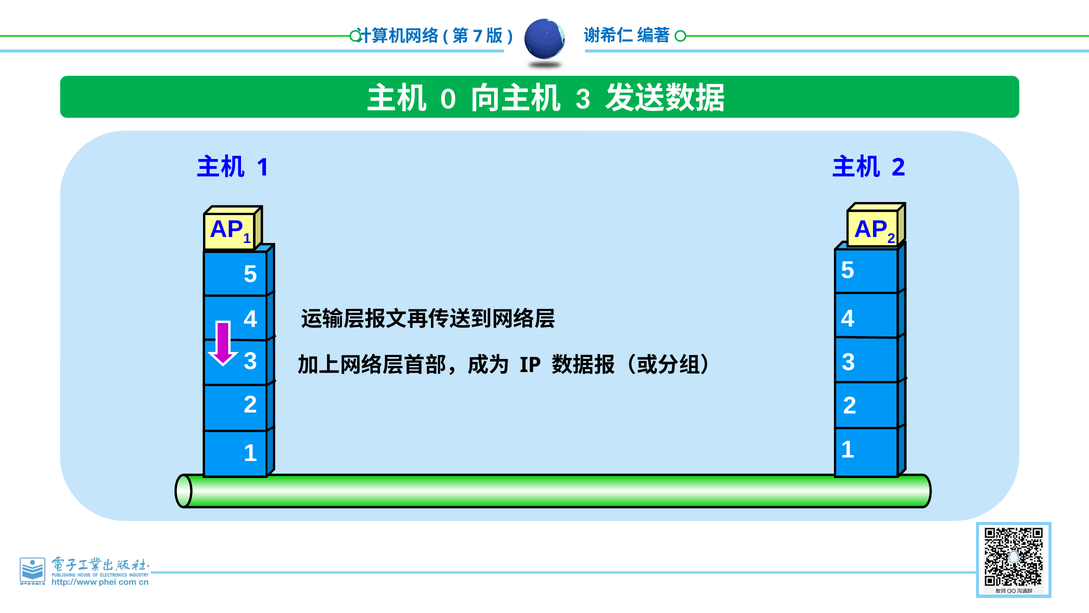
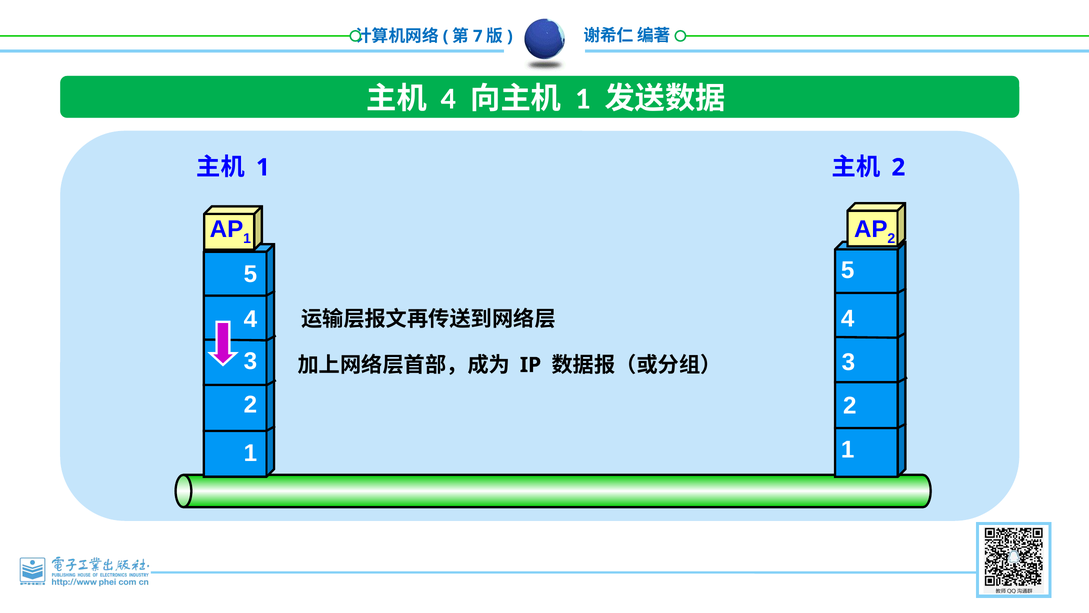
0: 0 -> 4 (449, 99)
3: 3 -> 1 (583, 99)
